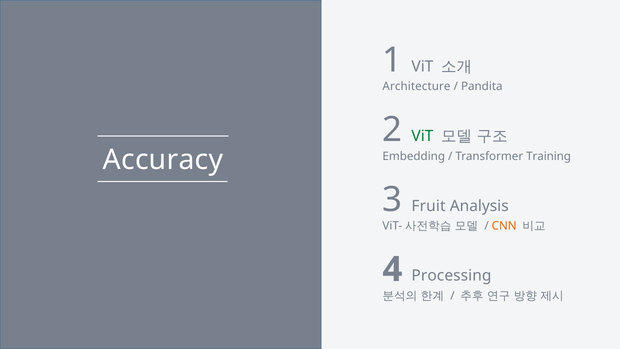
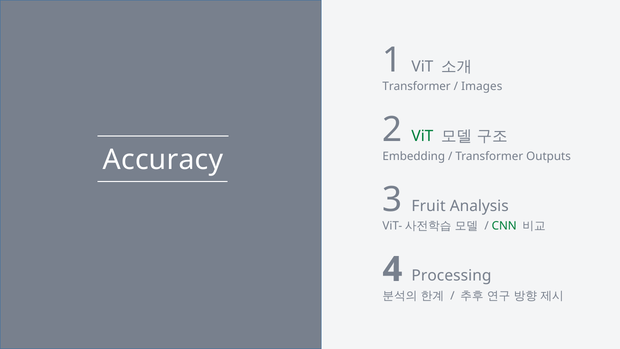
Architecture: Architecture -> Transformer (417, 86)
Pandita: Pandita -> Images (482, 86)
Training: Training -> Outputs (549, 156)
CNN colour: orange -> green (504, 226)
